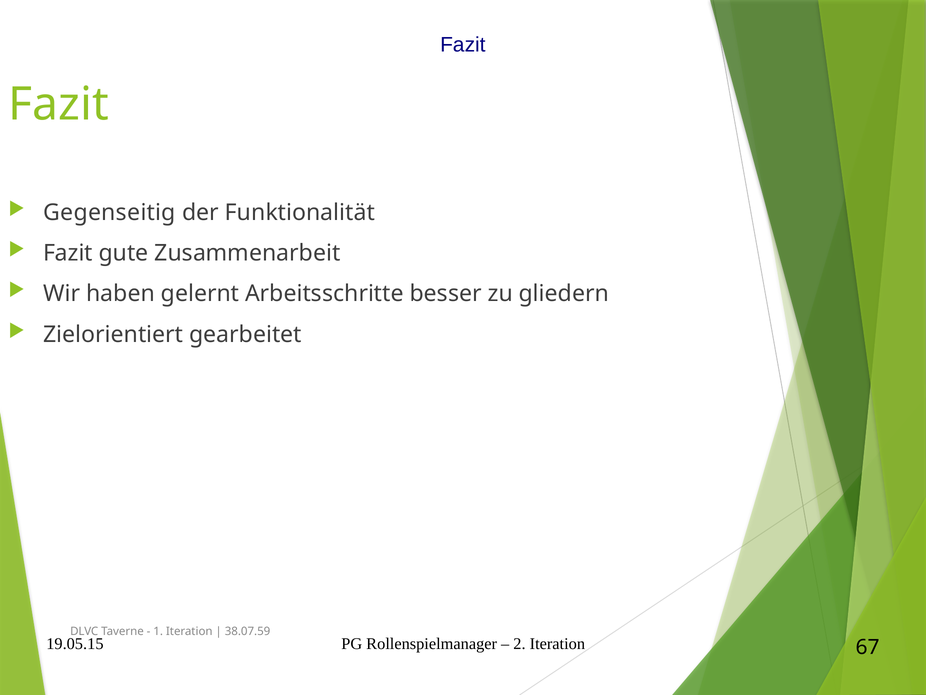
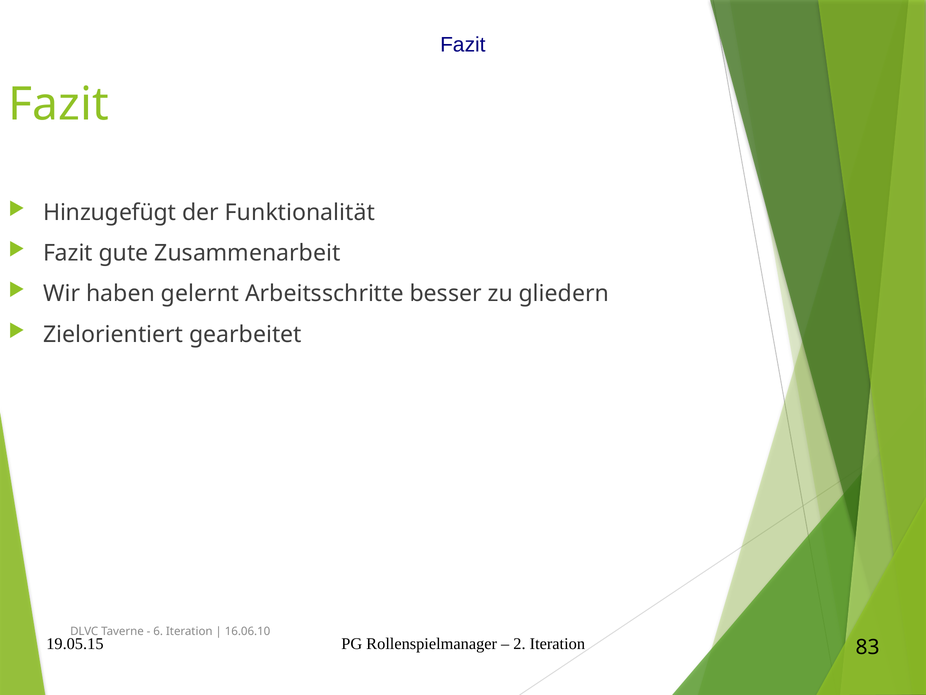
Gegenseitig: Gegenseitig -> Hinzugefügt (110, 212)
1: 1 -> 6 (158, 631)
38.07.59: 38.07.59 -> 16.06.10 (248, 631)
67: 67 -> 83 (868, 647)
